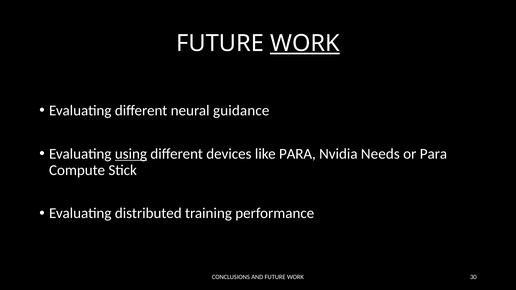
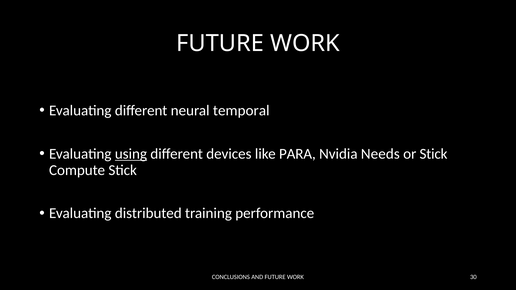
WORK underline: present -> none (305, 43)
guidance: guidance -> temporal (241, 111)
or Para: Para -> Stick (433, 154)
